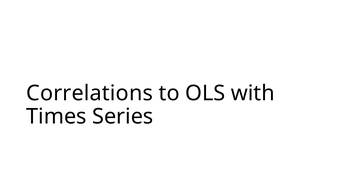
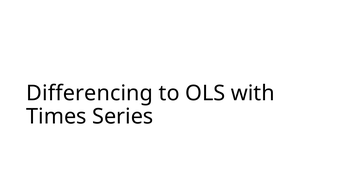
Correlations: Correlations -> Differencing (90, 93)
